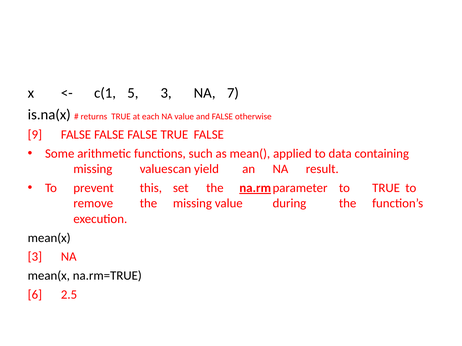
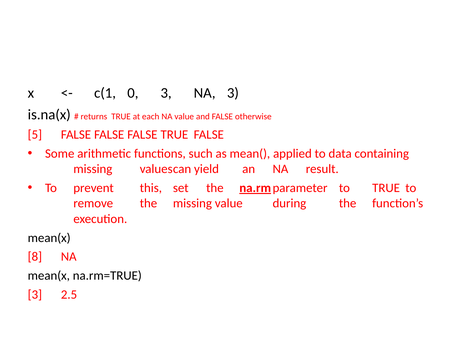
5: 5 -> 0 (133, 93)
NA 7: 7 -> 3 (233, 93)
9: 9 -> 5 (35, 135)
3: 3 -> 8 (35, 257)
6: 6 -> 3 (35, 295)
